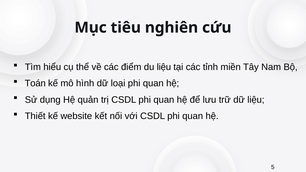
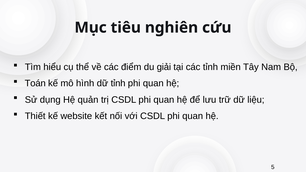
du liệu: liệu -> giải (164, 67)
dữ loại: loại -> tỉnh (118, 83)
